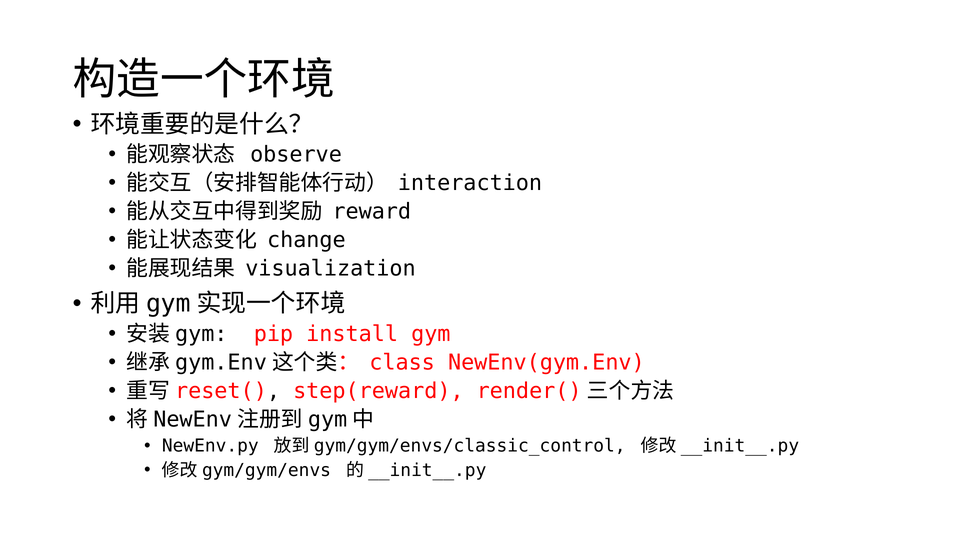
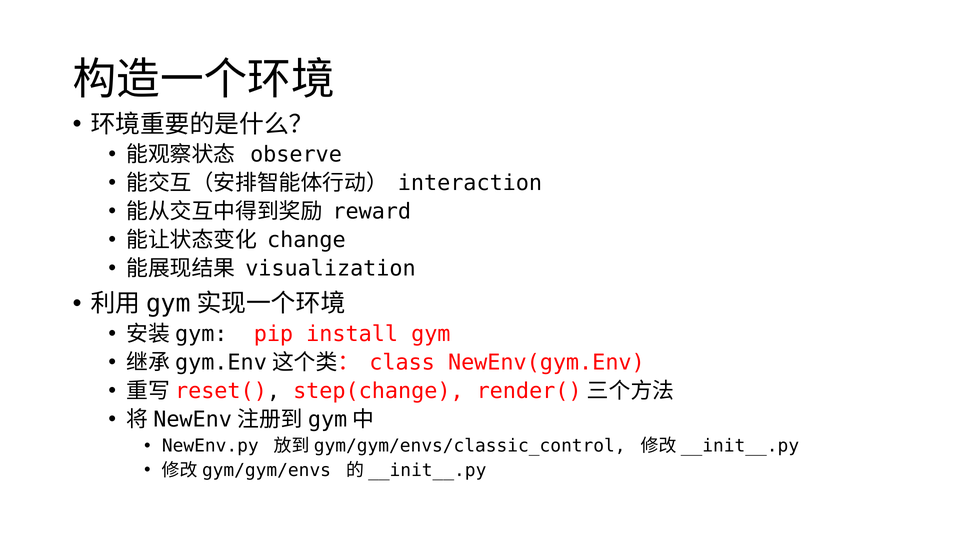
step(reward: step(reward -> step(change (378, 391)
